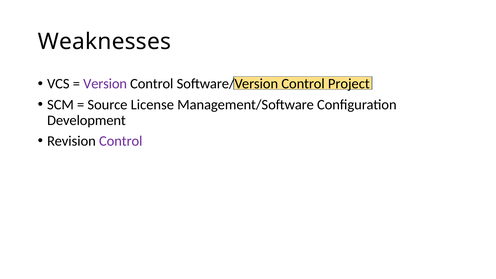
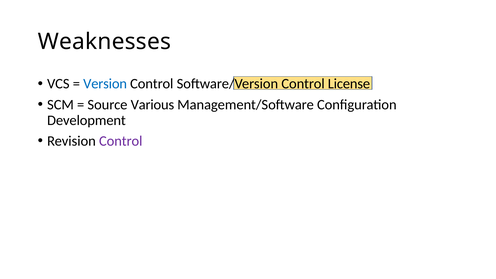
Version colour: purple -> blue (105, 84)
Project: Project -> License (349, 84)
License: License -> Various (152, 105)
